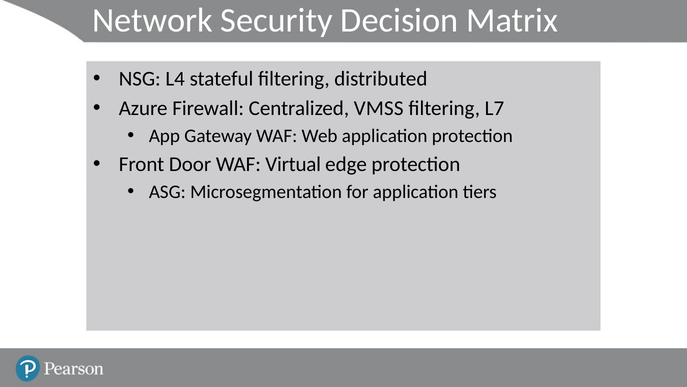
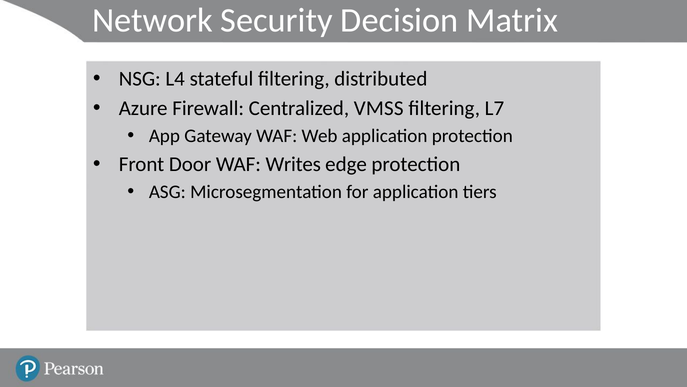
Virtual: Virtual -> Writes (293, 164)
